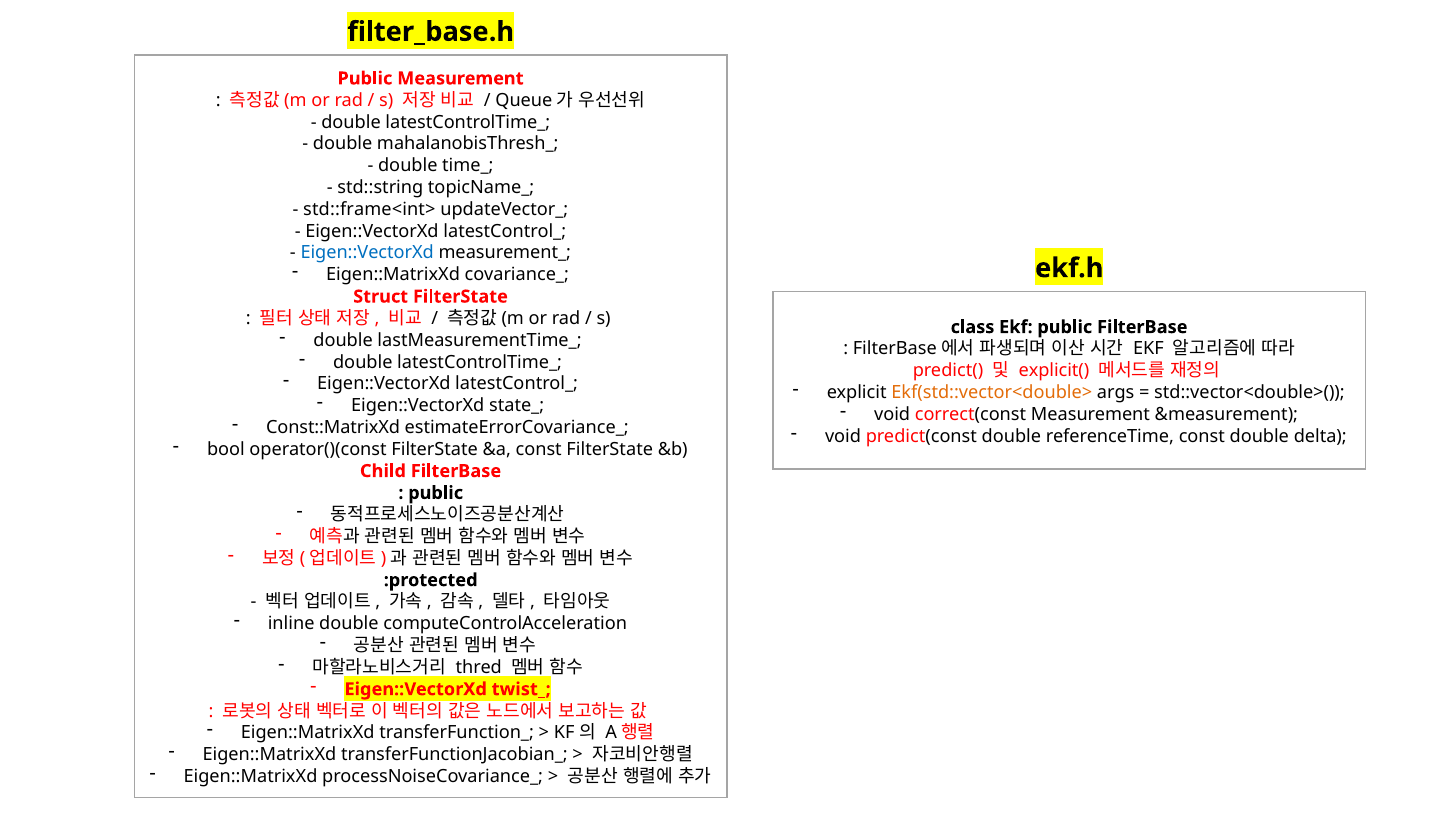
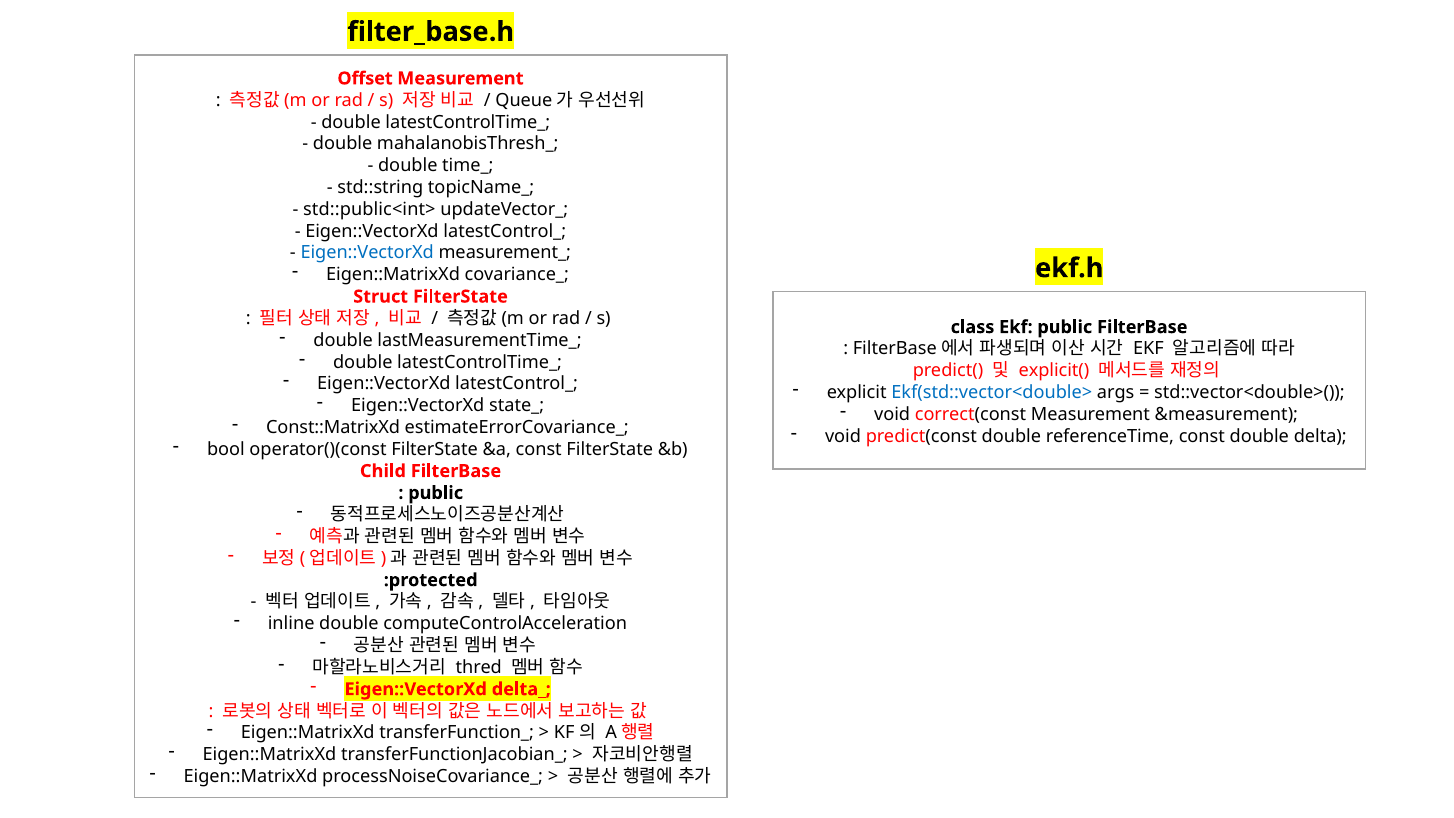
Public: Public -> Offset (365, 78)
std::frame<int>: std::frame<int> -> std::public<int> (369, 209)
Ekf(std::vector<double> colour: orange -> blue (992, 393)
twist_: twist_ -> delta_ (521, 689)
